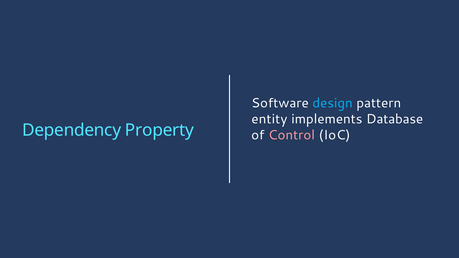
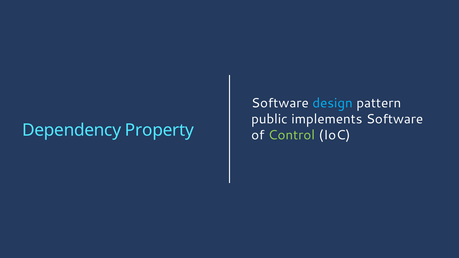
entity: entity -> public (269, 119)
implements Database: Database -> Software (395, 119)
Control colour: pink -> light green (292, 135)
